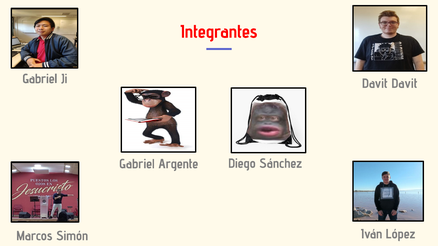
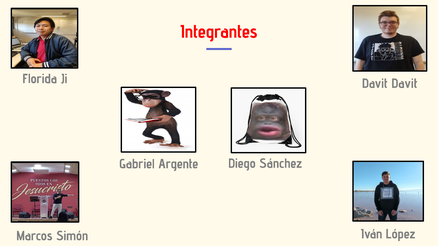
Gabriel: Gabriel -> Florida (40, 79)
